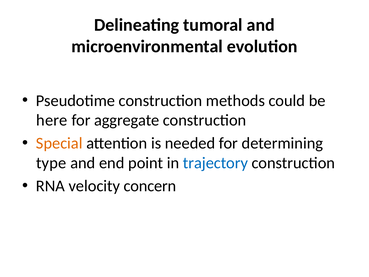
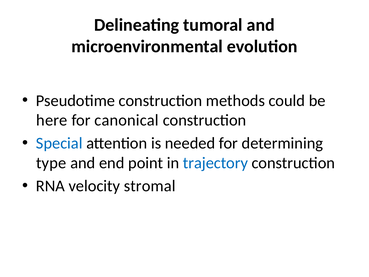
aggregate: aggregate -> canonical (127, 120)
Special colour: orange -> blue (59, 143)
concern: concern -> stromal (150, 186)
